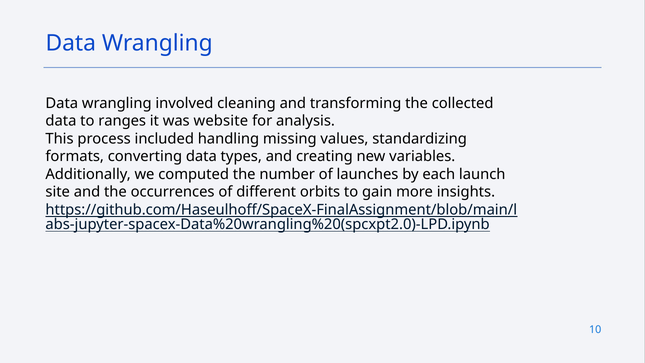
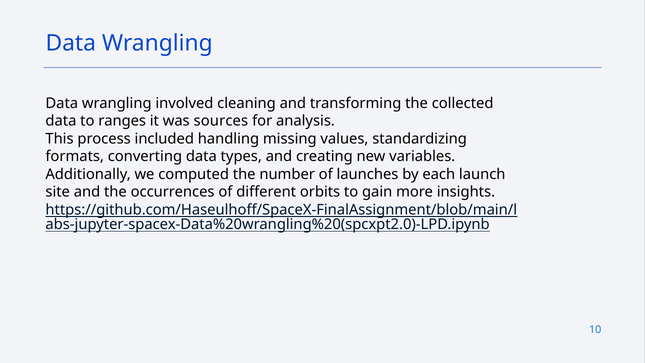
website: website -> sources (221, 121)
